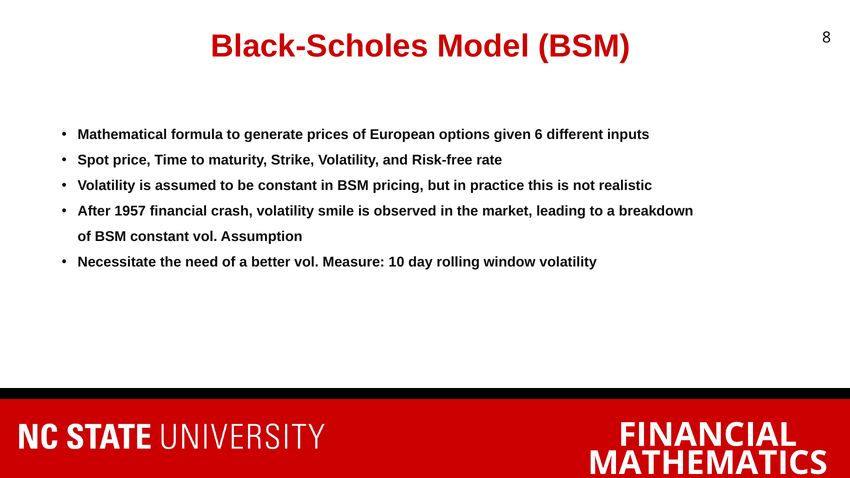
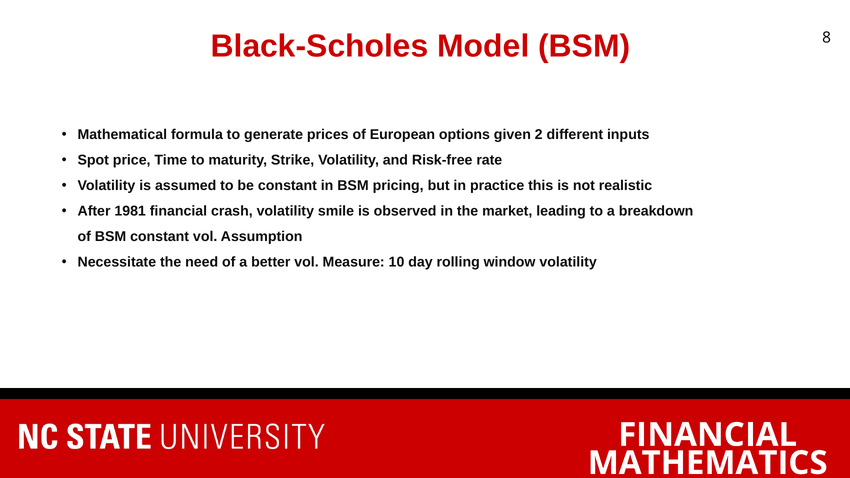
6: 6 -> 2 (539, 135)
1957: 1957 -> 1981 (130, 211)
